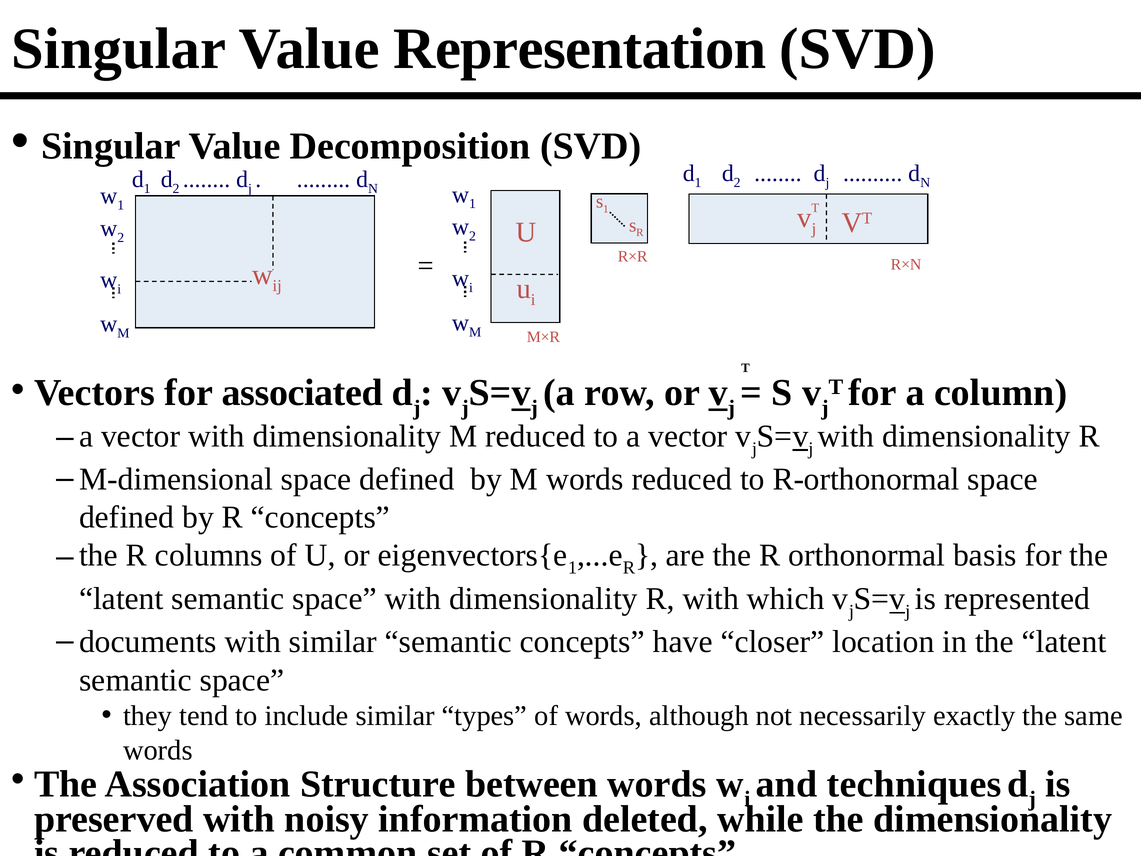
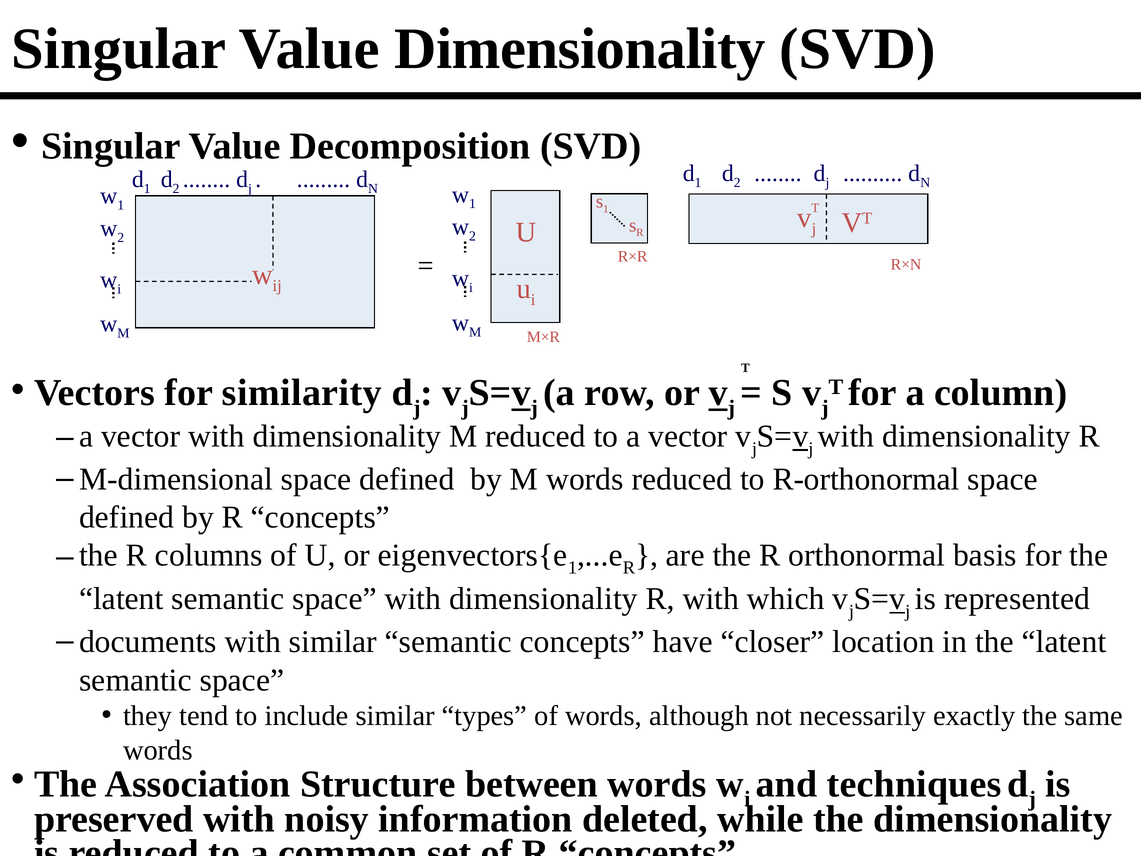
Value Representation: Representation -> Dimensionality (580, 49)
associated: associated -> similarity (302, 393)
